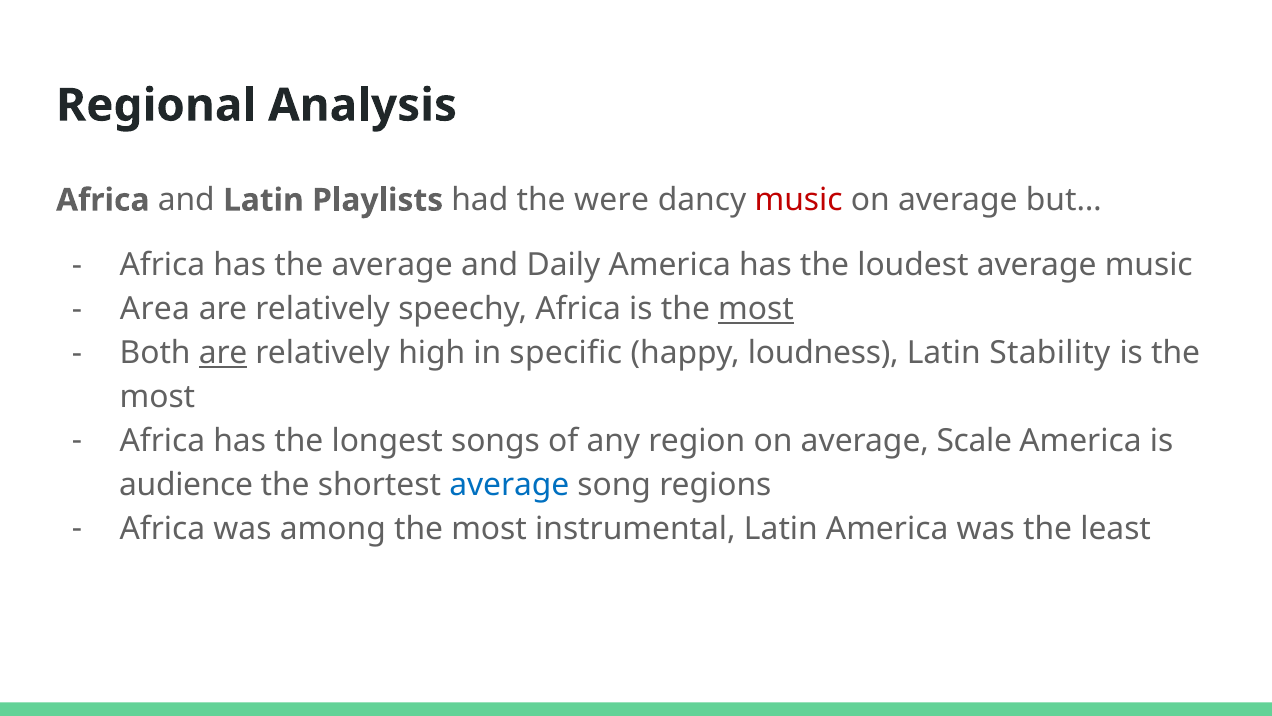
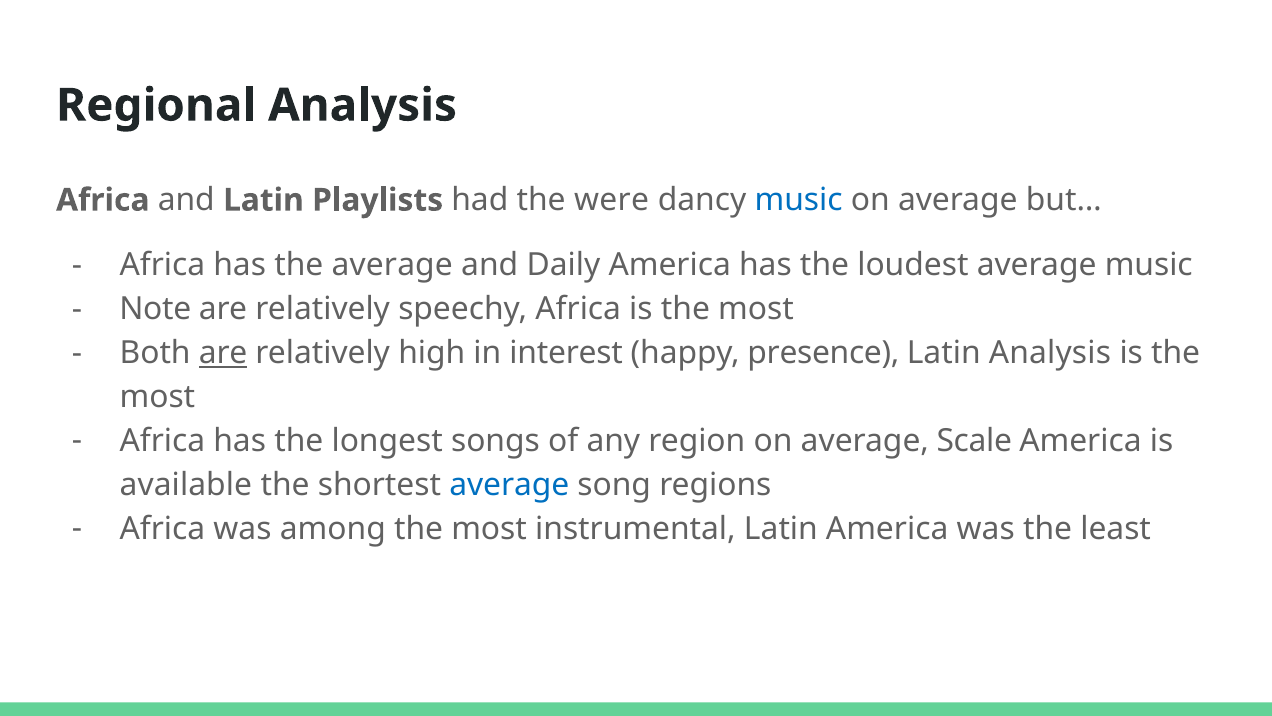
music colour: red -> blue (799, 200)
Area: Area -> Note (155, 309)
most underline: present -> none (756, 309)
specific: specific -> interest (566, 353)
loudness: loudness -> presence (823, 353)
Latin Stability: Stability -> Analysis (1050, 353)
audience: audience -> available (186, 484)
